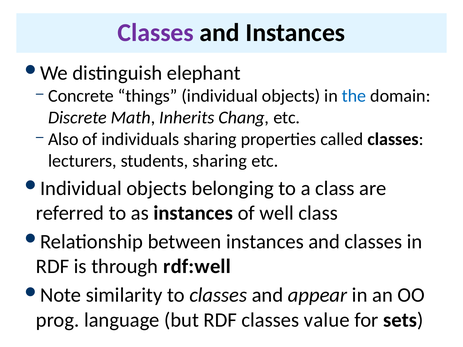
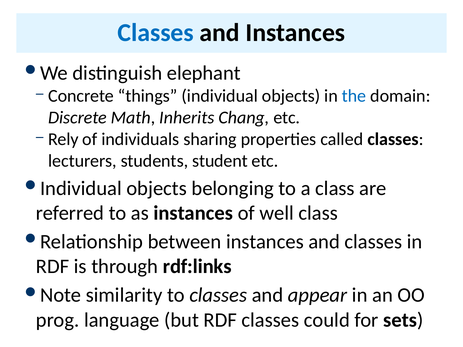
Classes colour: purple -> blue (156, 33)
Also: Also -> Rely (63, 139)
students sharing: sharing -> student (220, 161)
rdf:well: rdf:well -> rdf:links (197, 267)
value: value -> could (327, 320)
